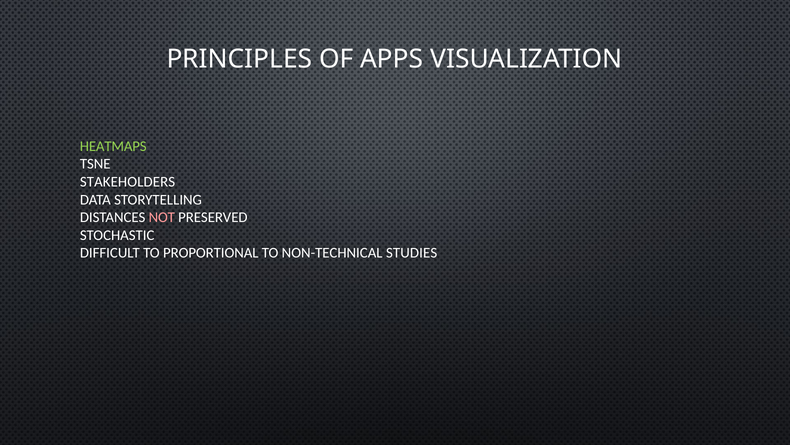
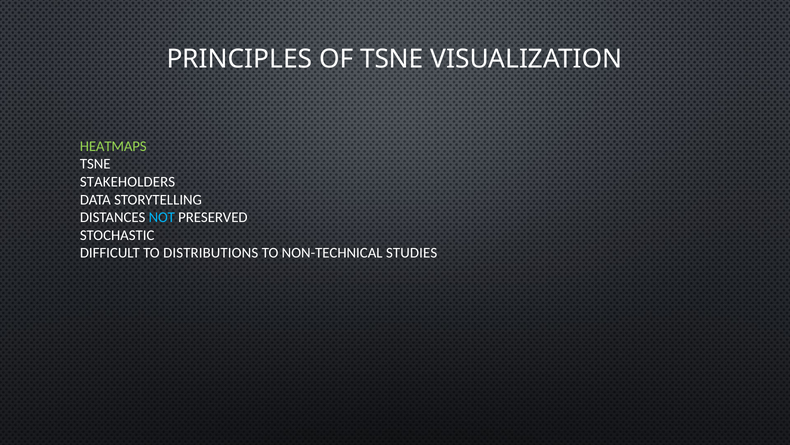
OF APPS: APPS -> TSNE (392, 59)
NOT colour: pink -> light blue (162, 217)
PROPORTIONAL: PROPORTIONAL -> DISTRIBUTIONS (211, 253)
